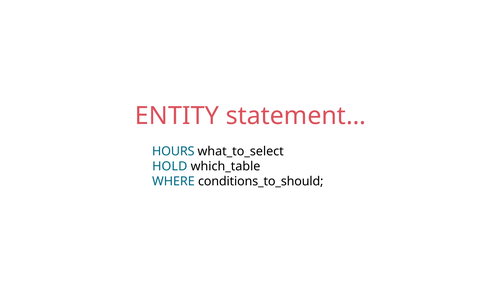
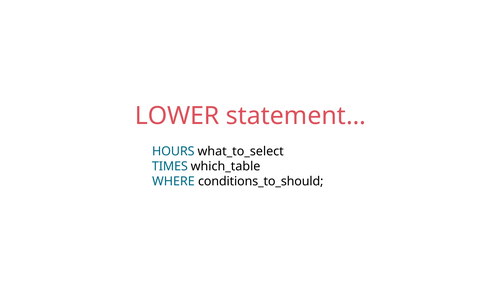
ENTITY: ENTITY -> LOWER (177, 116)
HOLD: HOLD -> TIMES (170, 166)
